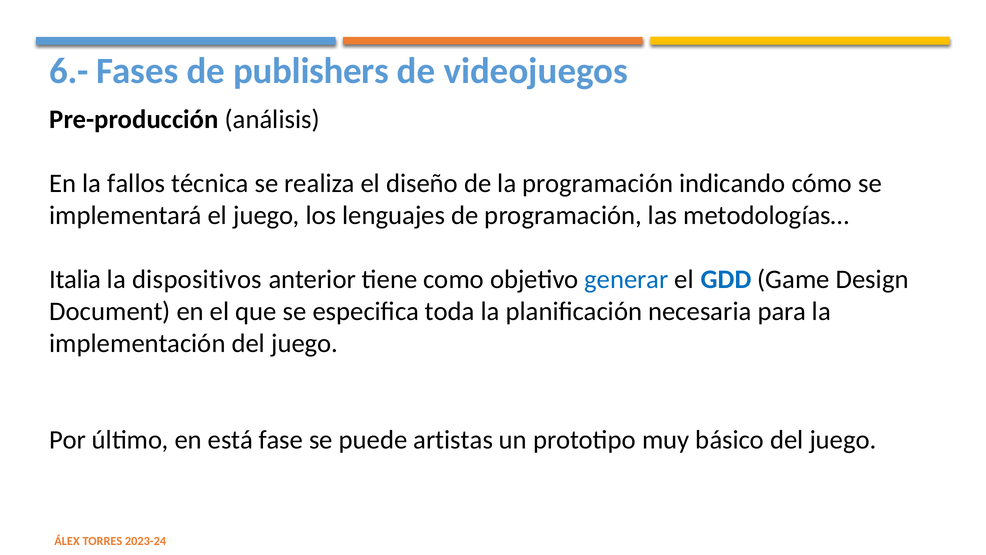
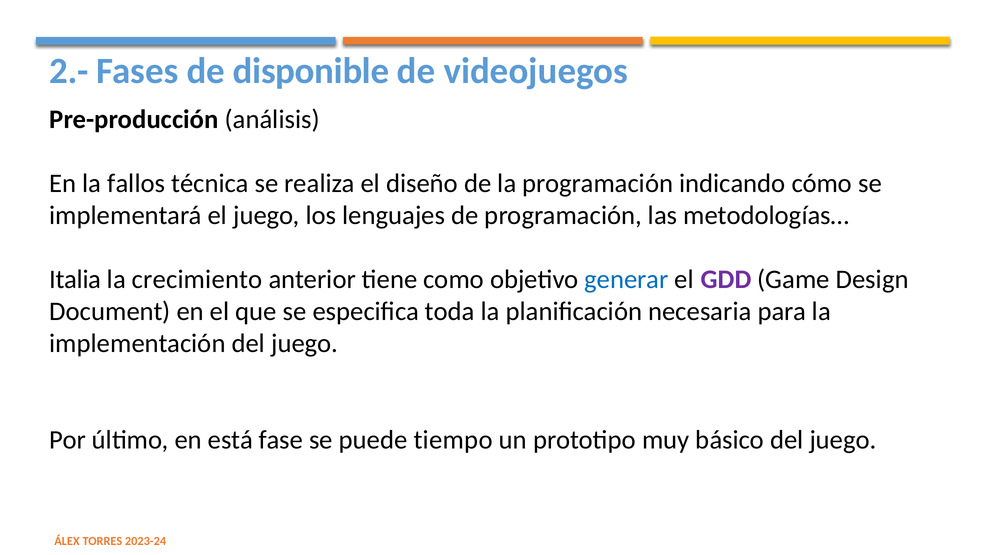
6.-: 6.- -> 2.- (69, 71)
publishers: publishers -> disponible (311, 71)
dispositivos: dispositivos -> crecimiento (197, 279)
GDD colour: blue -> purple (726, 279)
artistas: artistas -> tiempo (453, 440)
